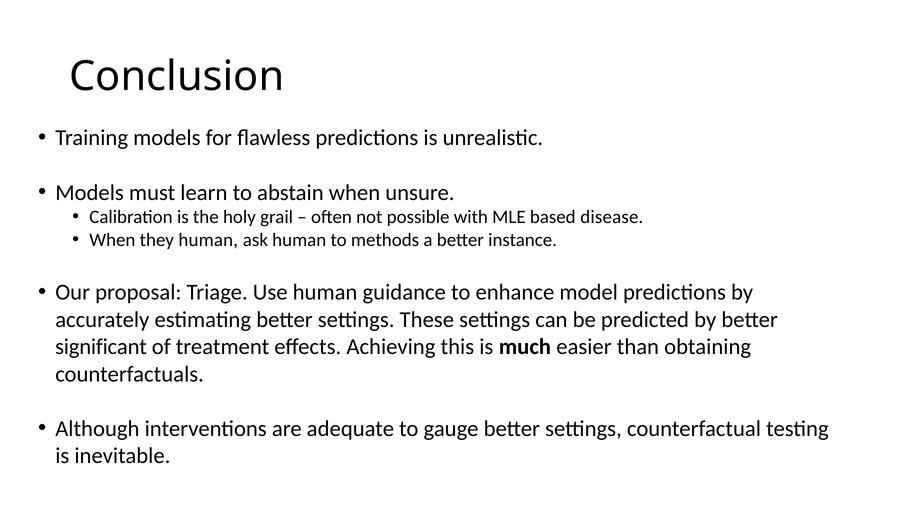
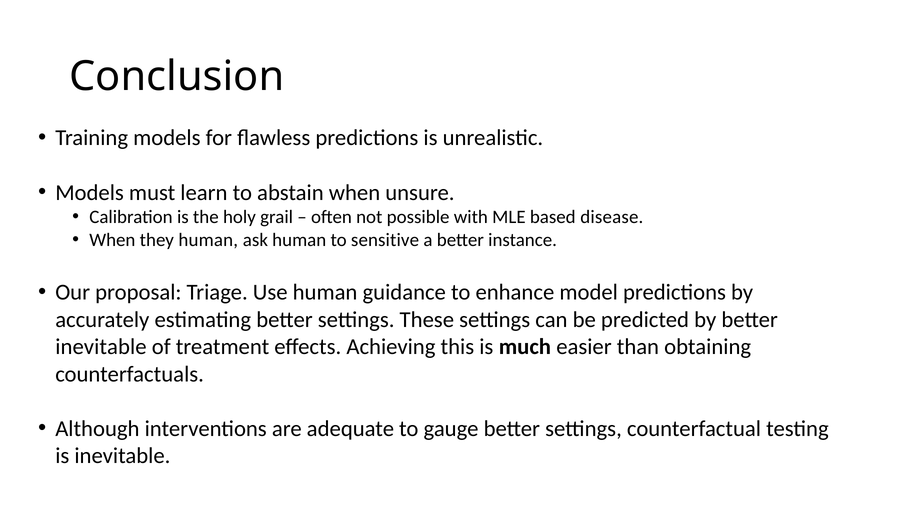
methods: methods -> sensitive (385, 240)
significant: significant -> inevitable (101, 347)
